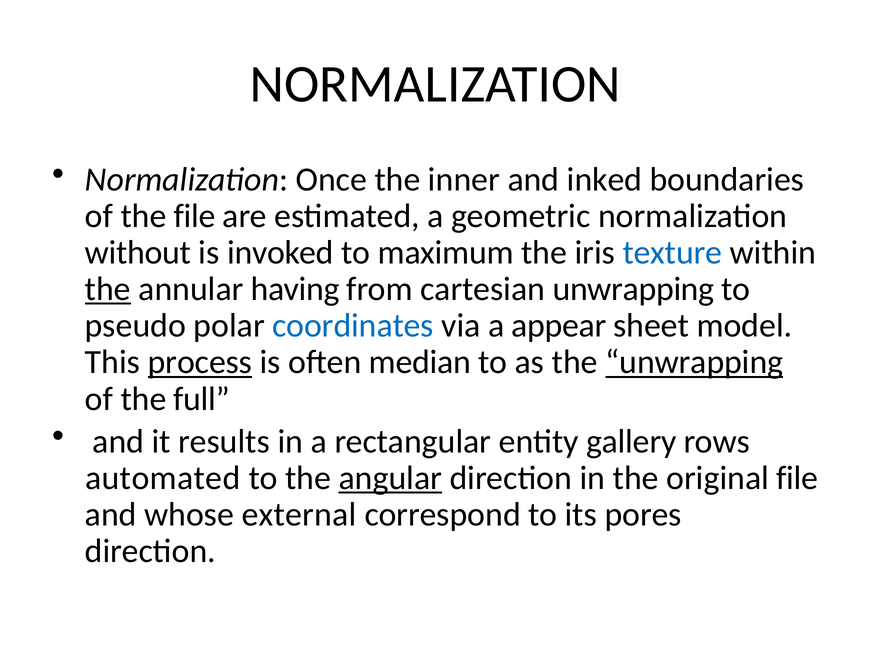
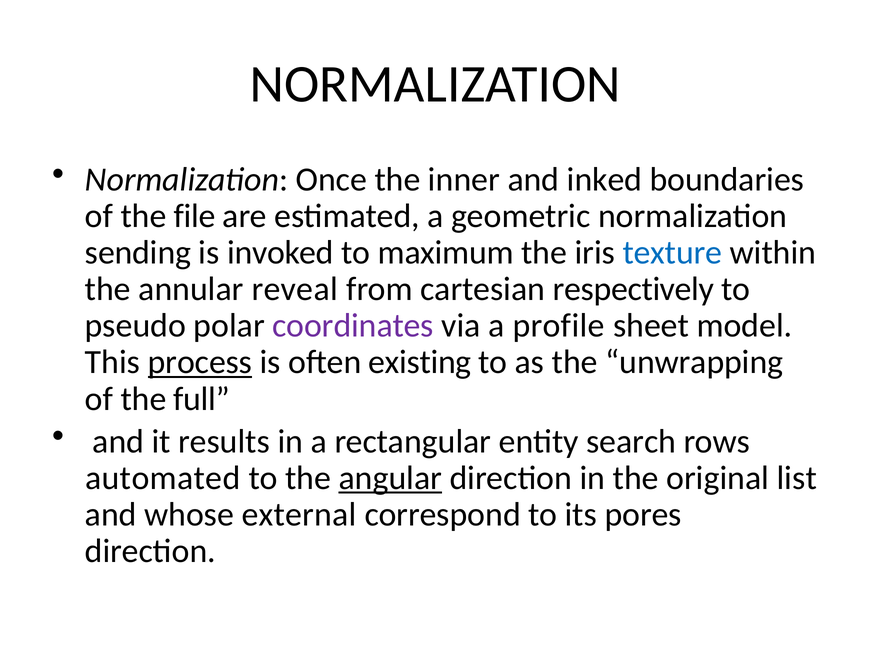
without: without -> sending (138, 253)
the underline: present -> none (108, 289)
having: having -> reveal (295, 289)
cartesian unwrapping: unwrapping -> respectively (633, 289)
coordinates colour: blue -> purple (353, 326)
appear: appear -> profile (559, 326)
median: median -> existing (420, 362)
unwrapping underline: present -> none (694, 362)
gallery: gallery -> search (631, 442)
original file: file -> list (797, 478)
